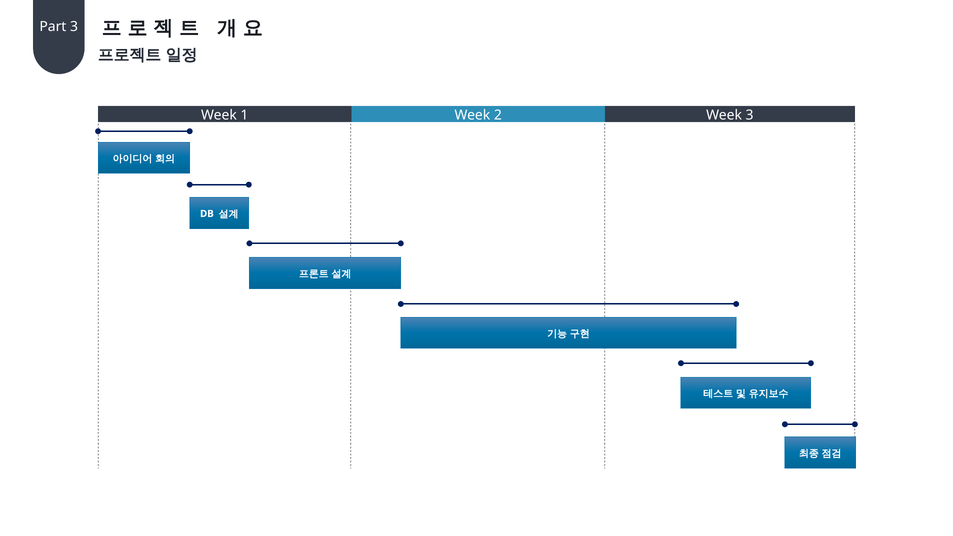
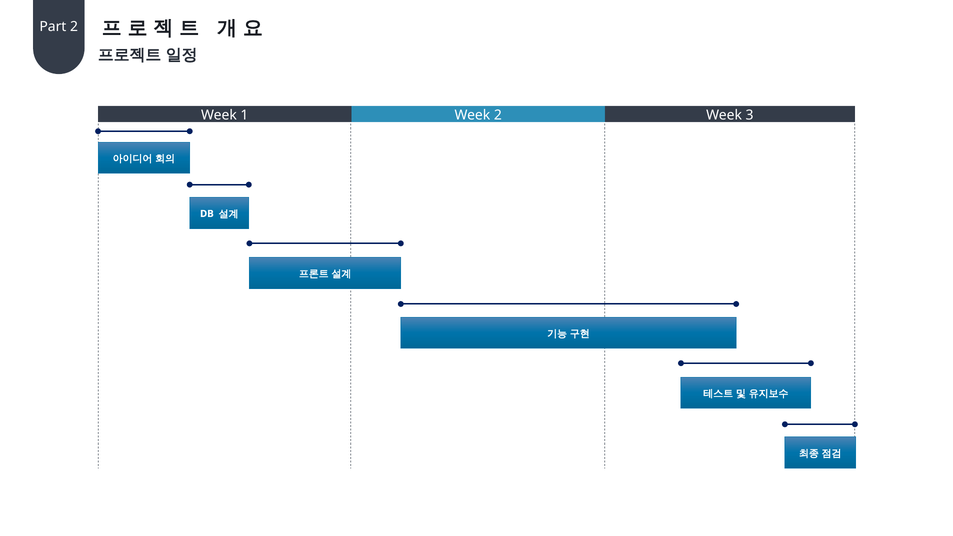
Part 3: 3 -> 2 (74, 27)
